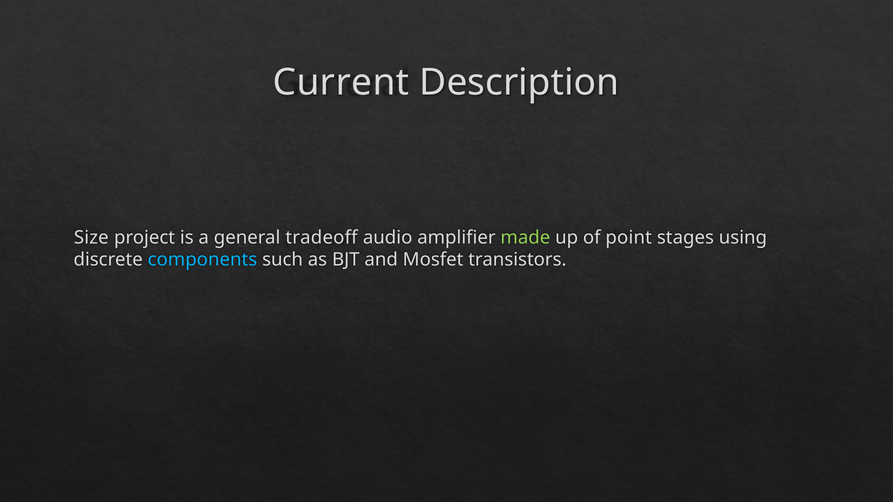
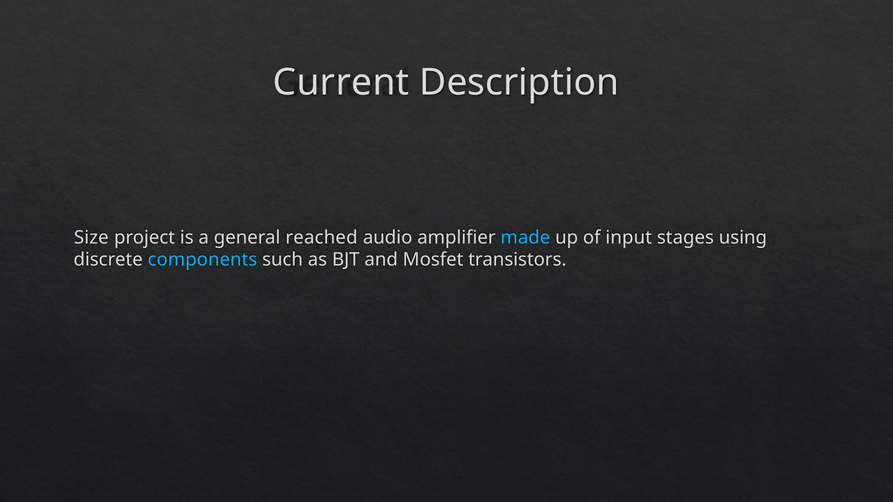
tradeoff: tradeoff -> reached (322, 238)
made colour: light green -> light blue (525, 238)
point: point -> input (629, 238)
